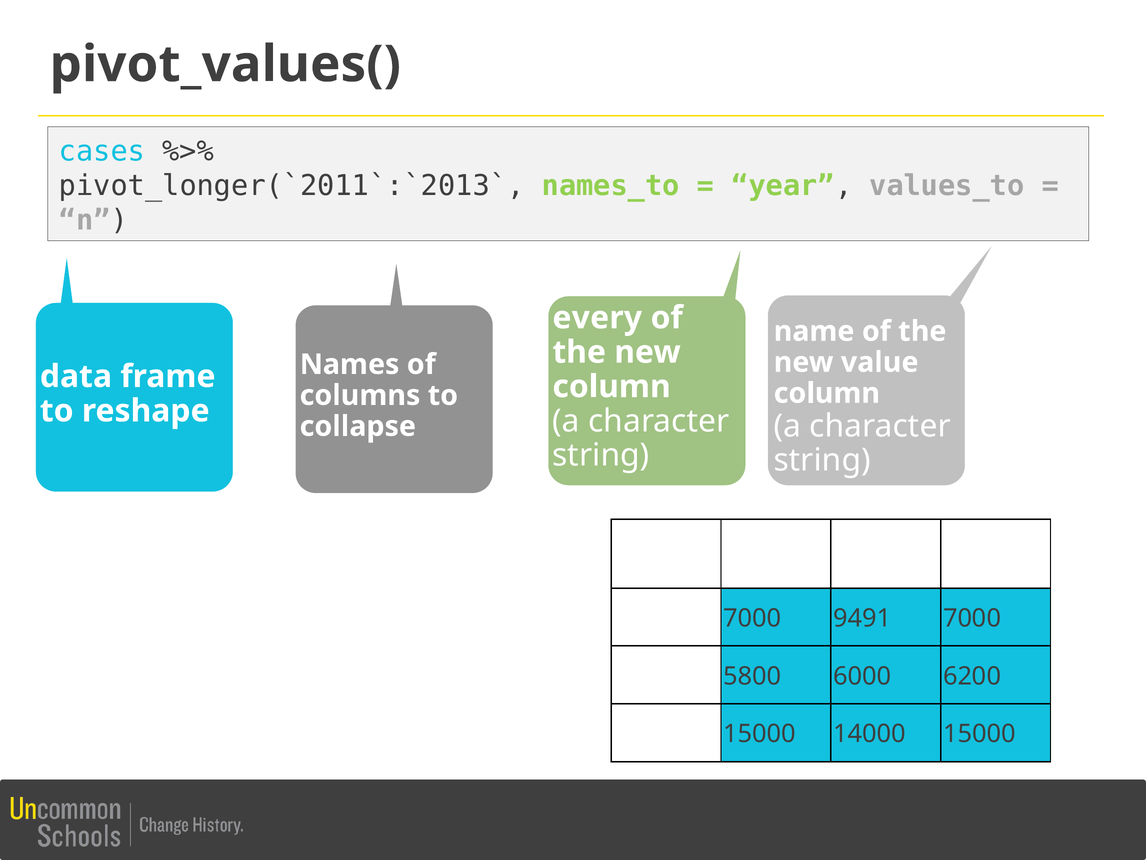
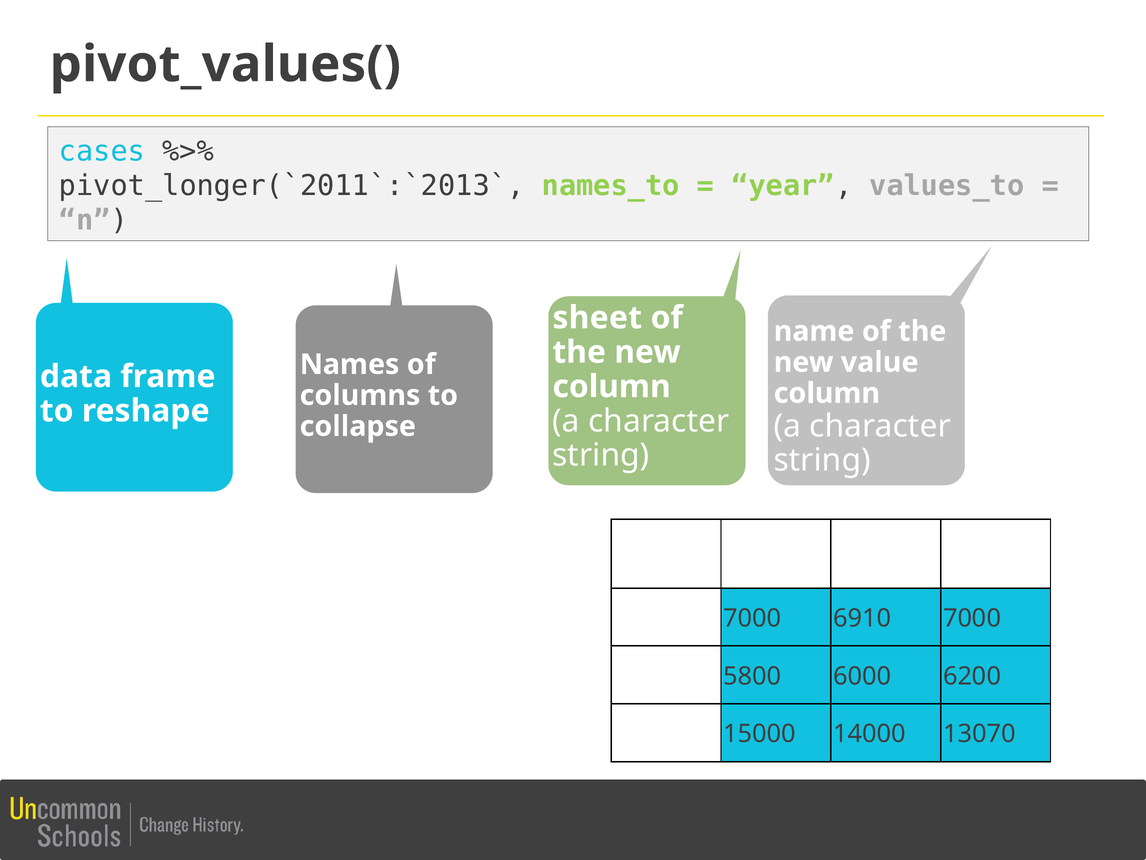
every: every -> sheet (597, 318)
9491: 9491 -> 6910 (862, 618)
14000 15000: 15000 -> 13070 (979, 734)
